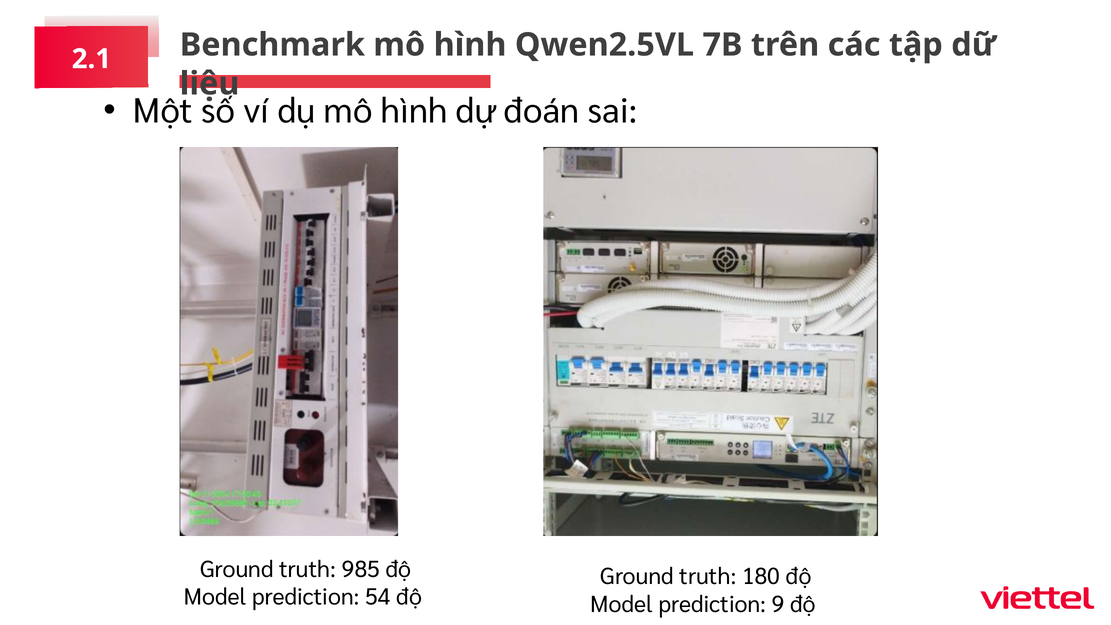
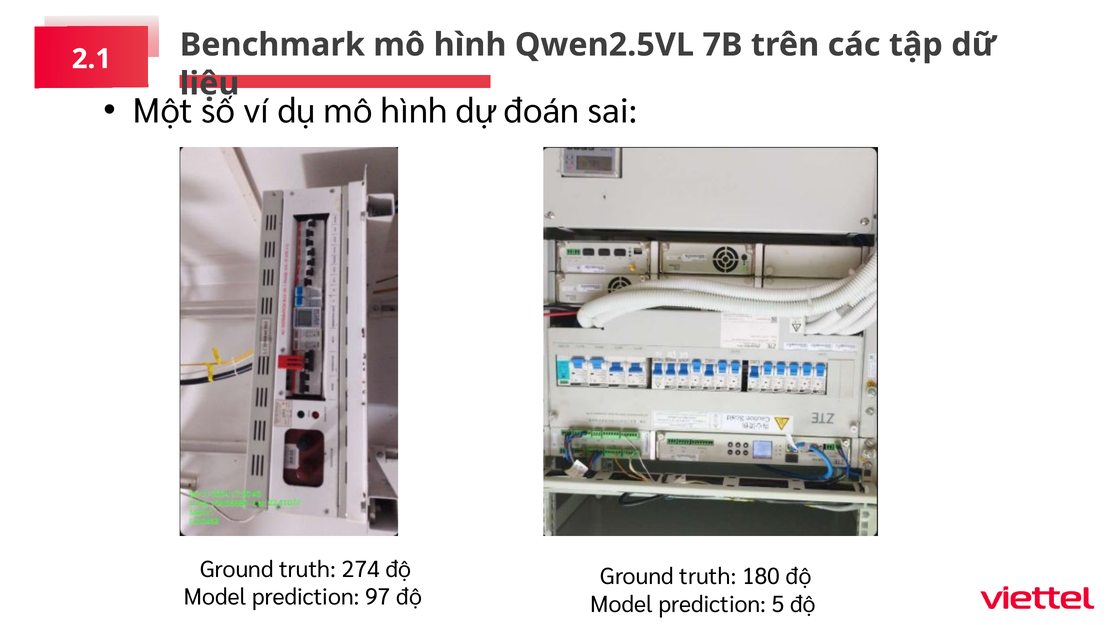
985: 985 -> 274 (361, 570)
54: 54 -> 97 (378, 597)
9: 9 -> 5 (778, 604)
